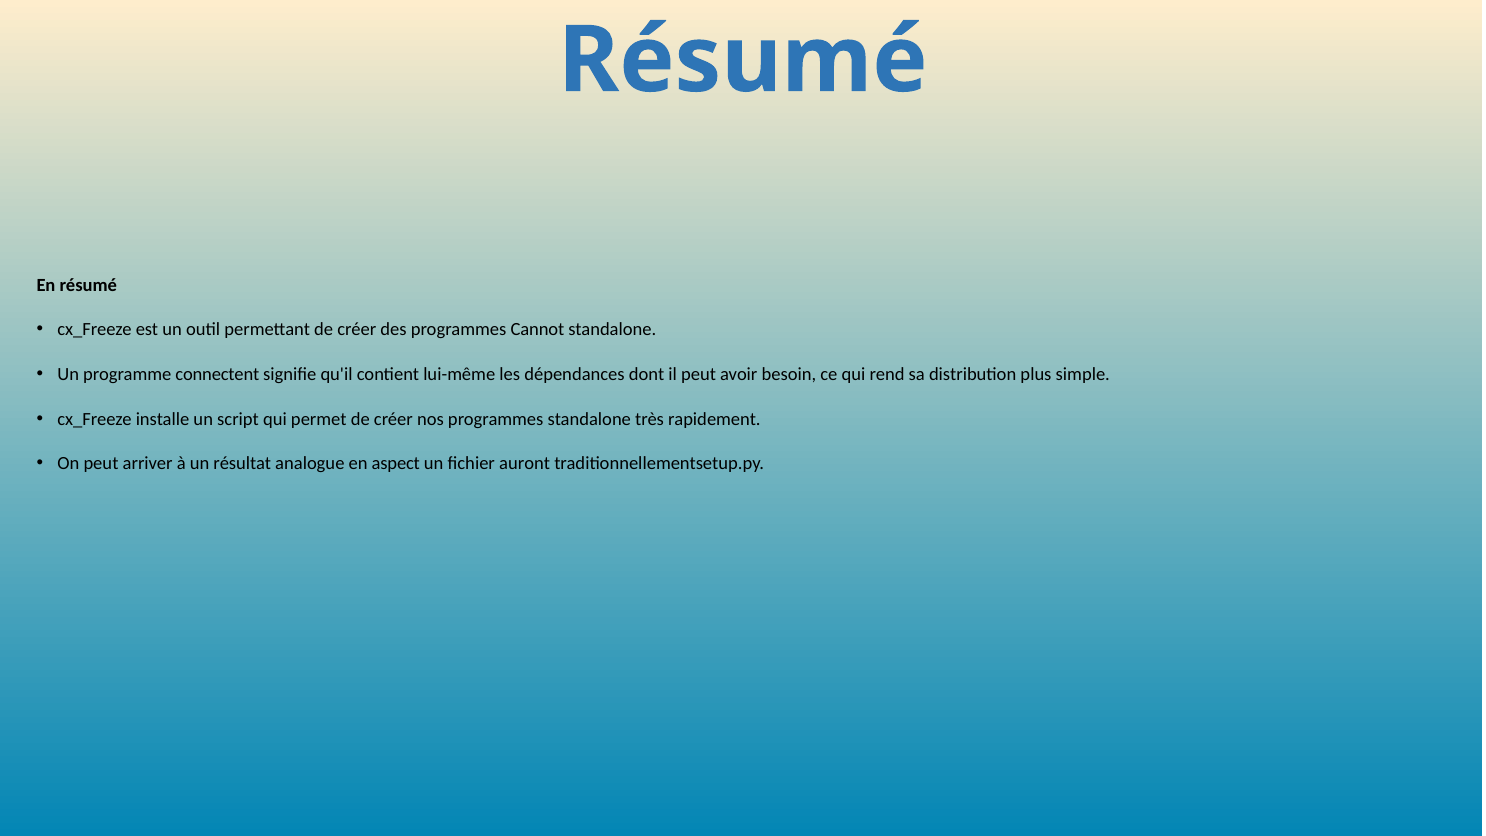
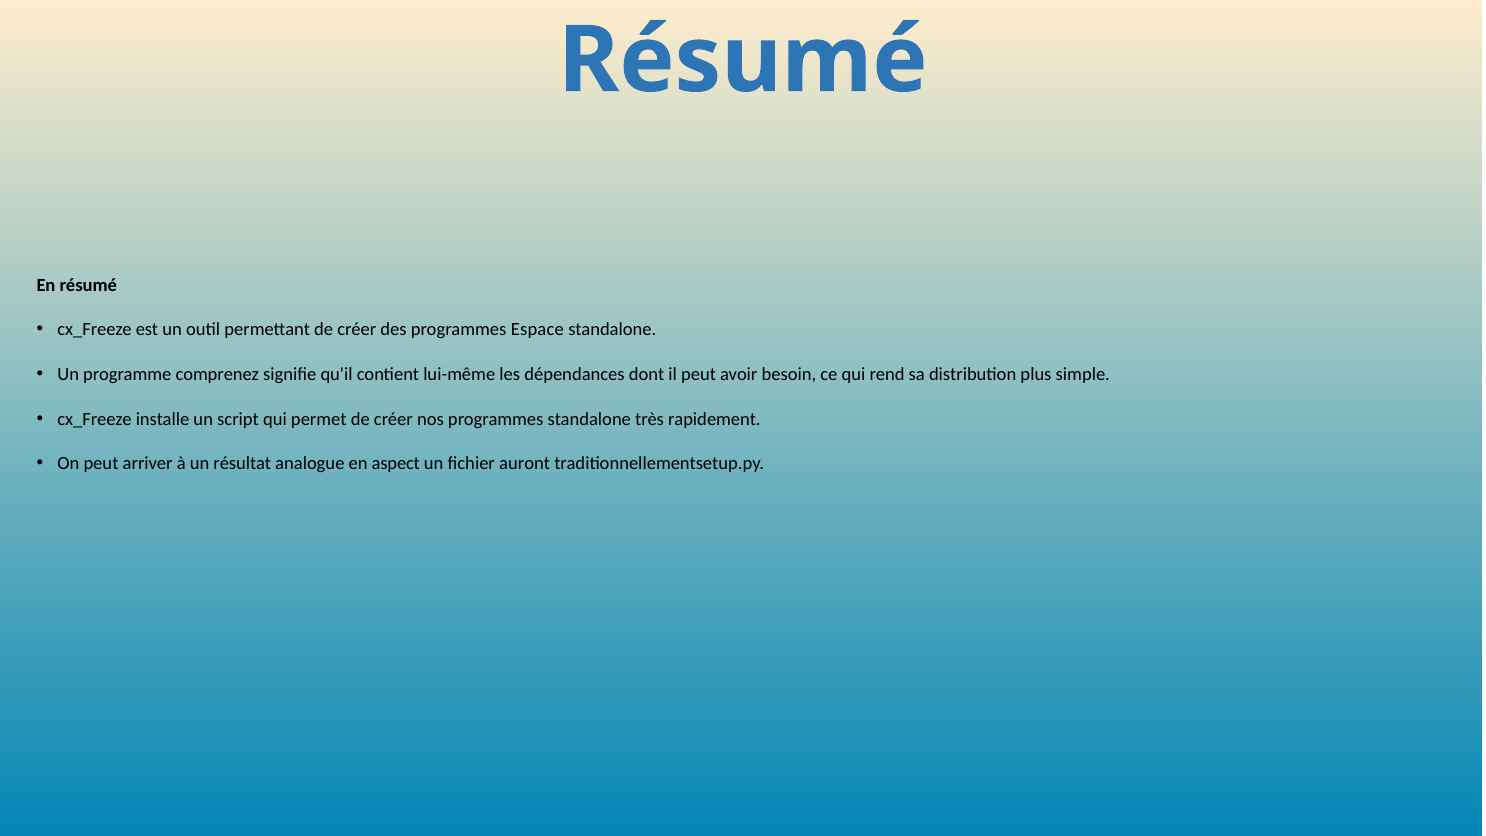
Cannot: Cannot -> Espace (537, 330)
connectent: connectent -> comprenez (217, 374)
